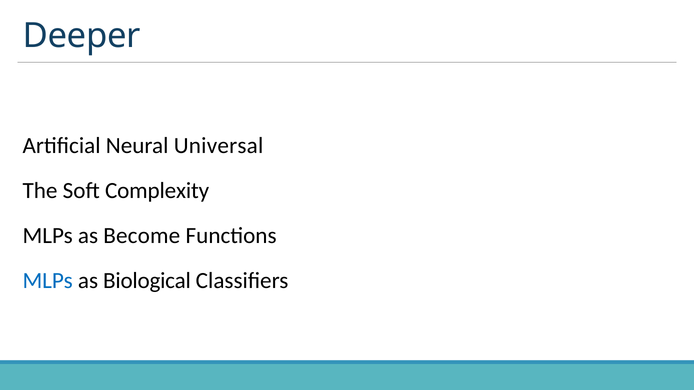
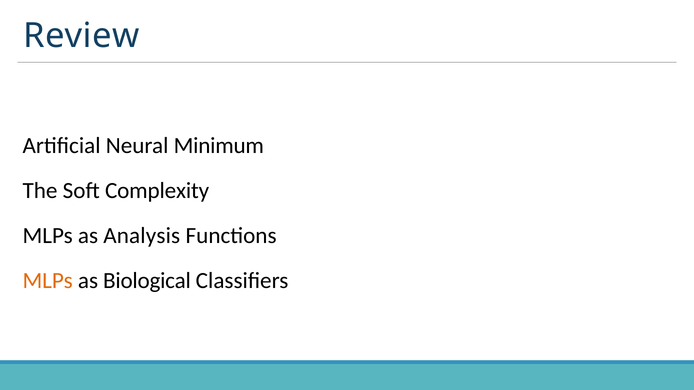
Deeper: Deeper -> Review (81, 36)
Universal: Universal -> Minimum (219, 146)
Become: Become -> Analysis (142, 236)
MLPs colour: blue -> orange (48, 281)
